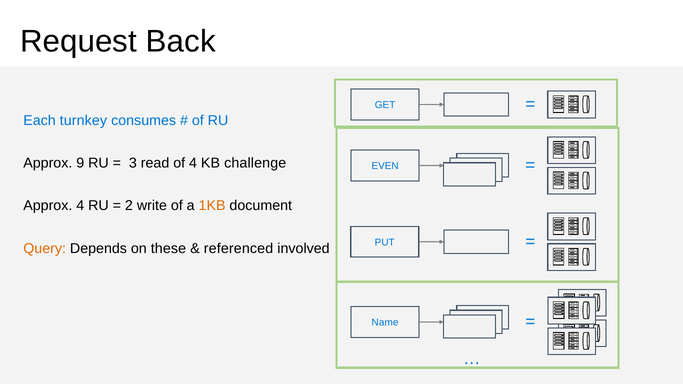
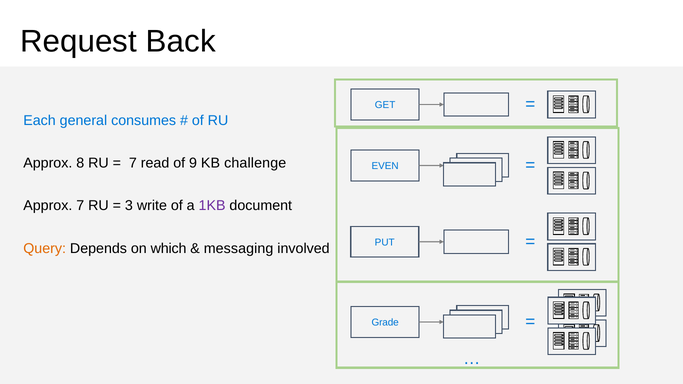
turnkey: turnkey -> general (83, 120)
9: 9 -> 8 (80, 163)
3: 3 -> 7 (133, 163)
of 4: 4 -> 9 (193, 163)
Approx 4: 4 -> 7 (80, 206)
2: 2 -> 3 (129, 206)
1KB colour: orange -> purple (212, 206)
these: these -> which (169, 249)
referenced: referenced -> messaging (239, 249)
Name: Name -> Grade (385, 323)
